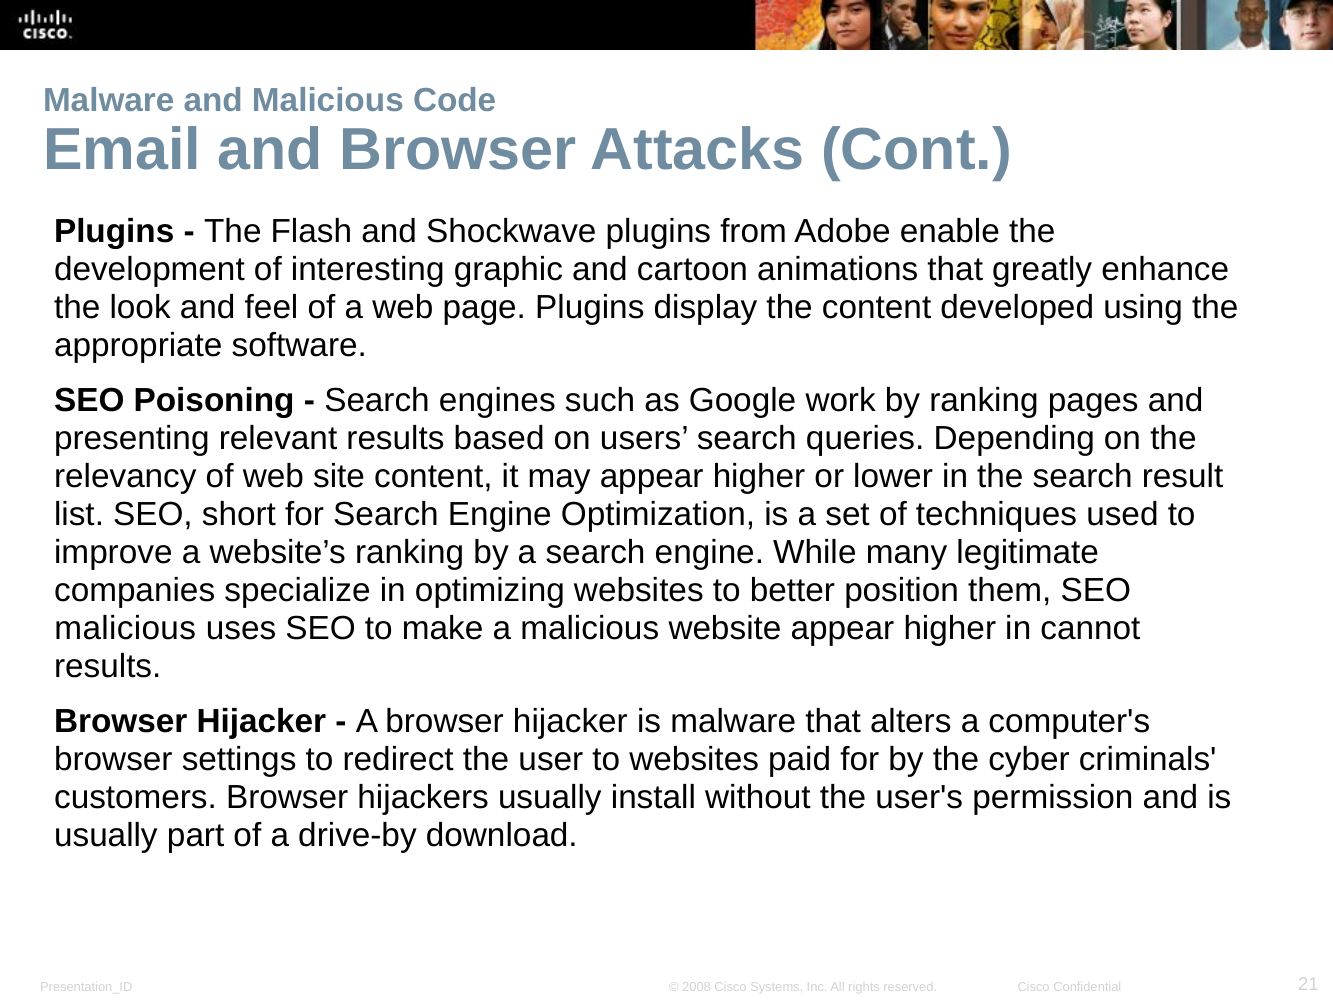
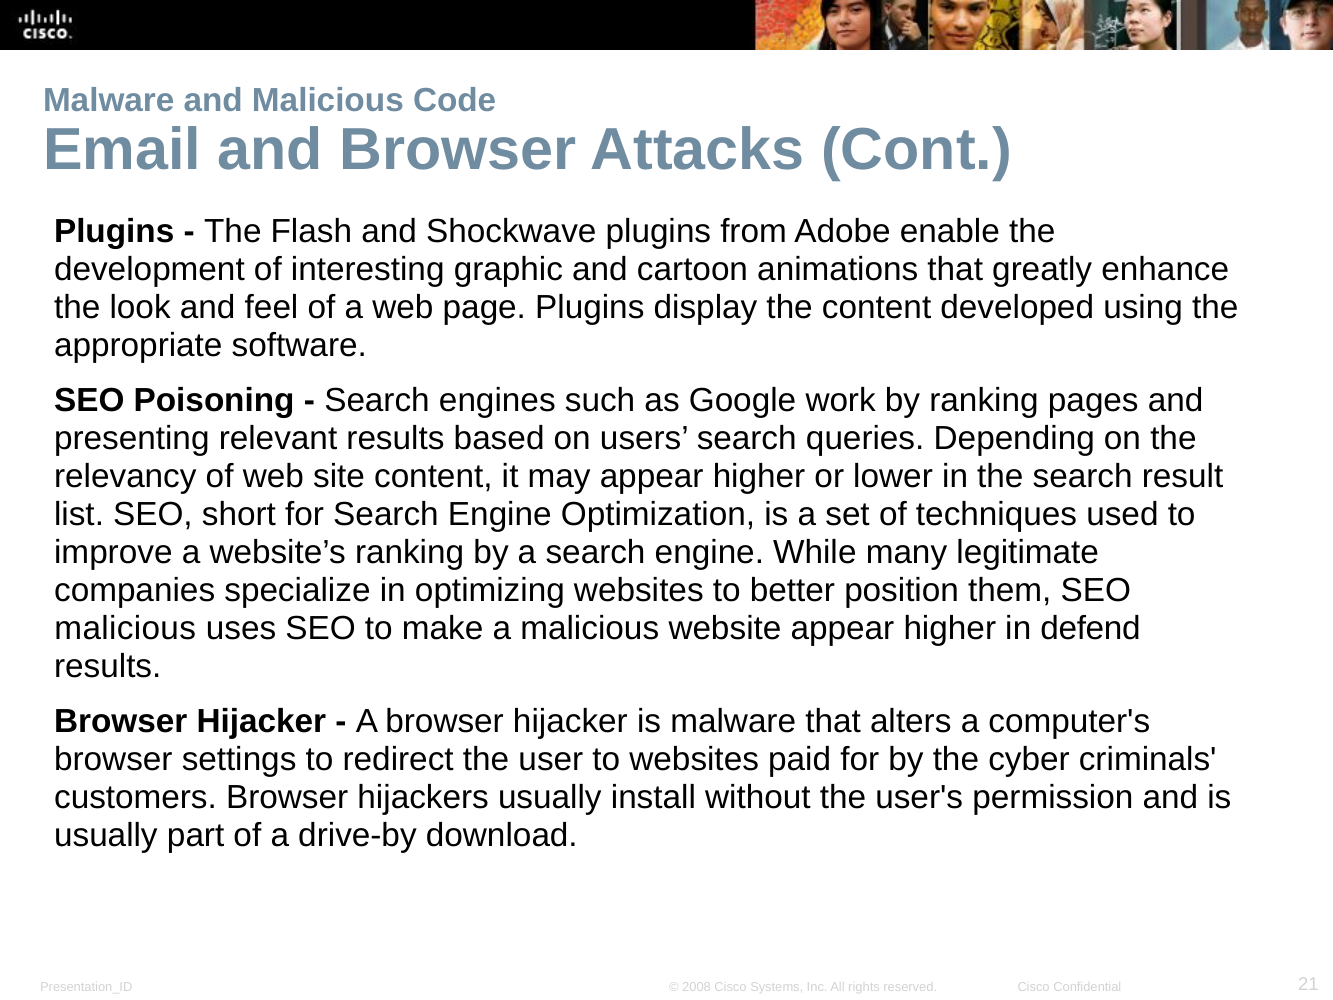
cannot: cannot -> defend (1091, 628)
